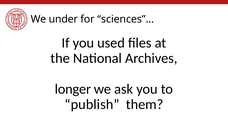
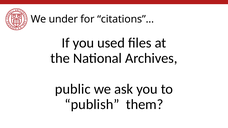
sciences”…: sciences”… -> citations”… (126, 19)
longer: longer -> public (73, 89)
